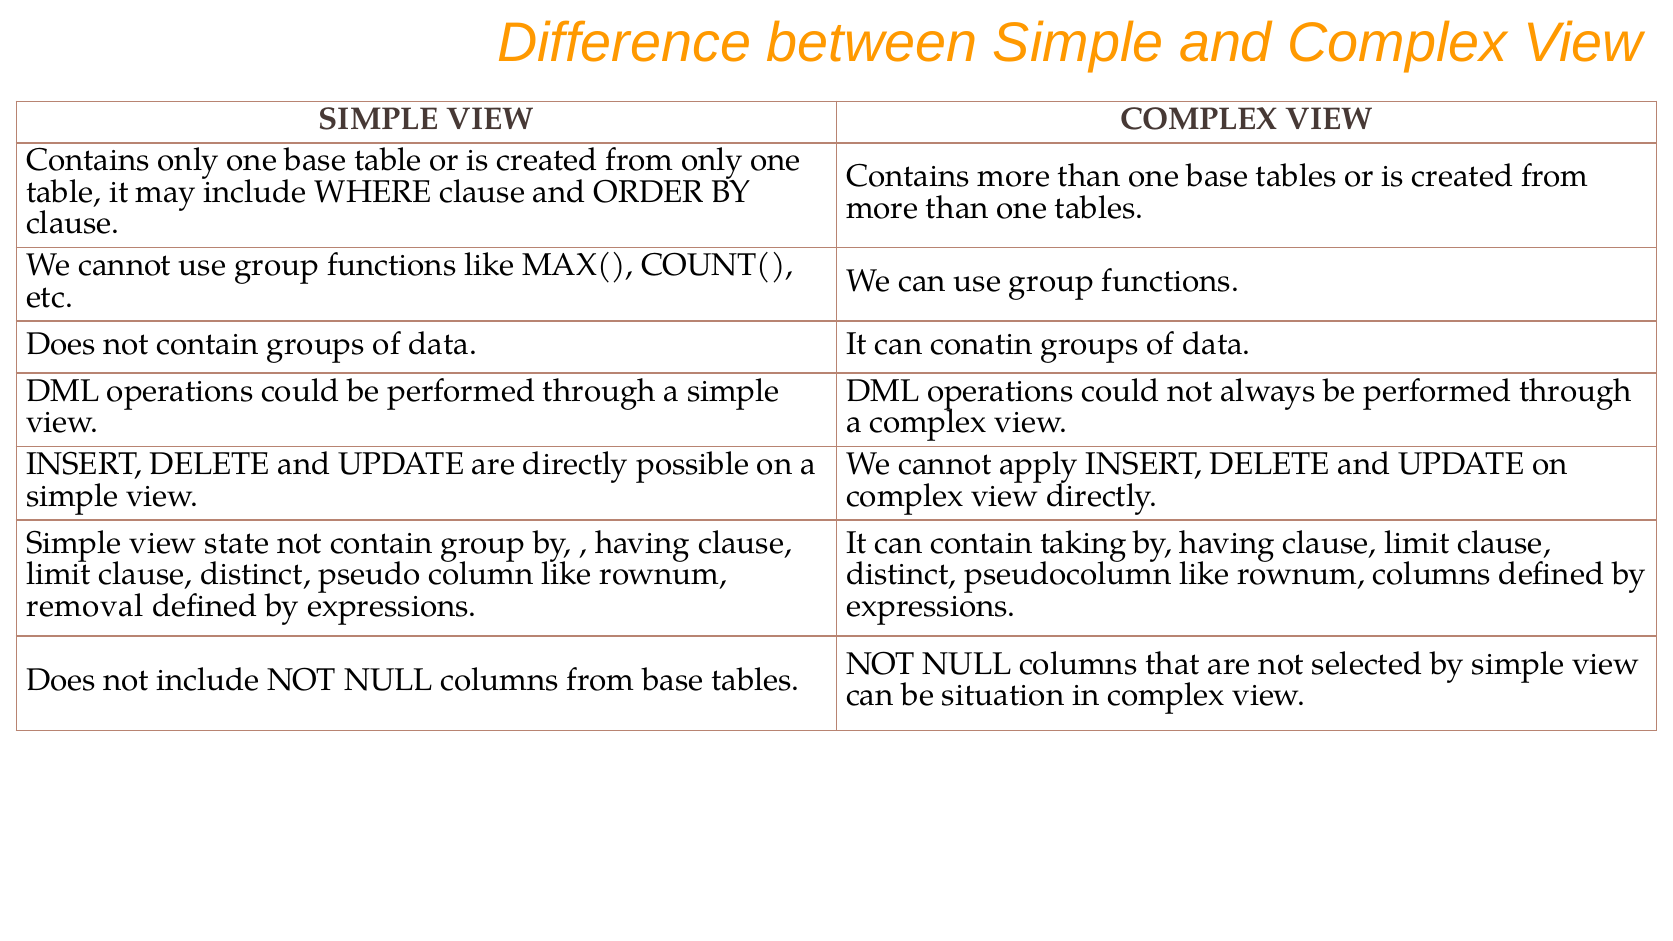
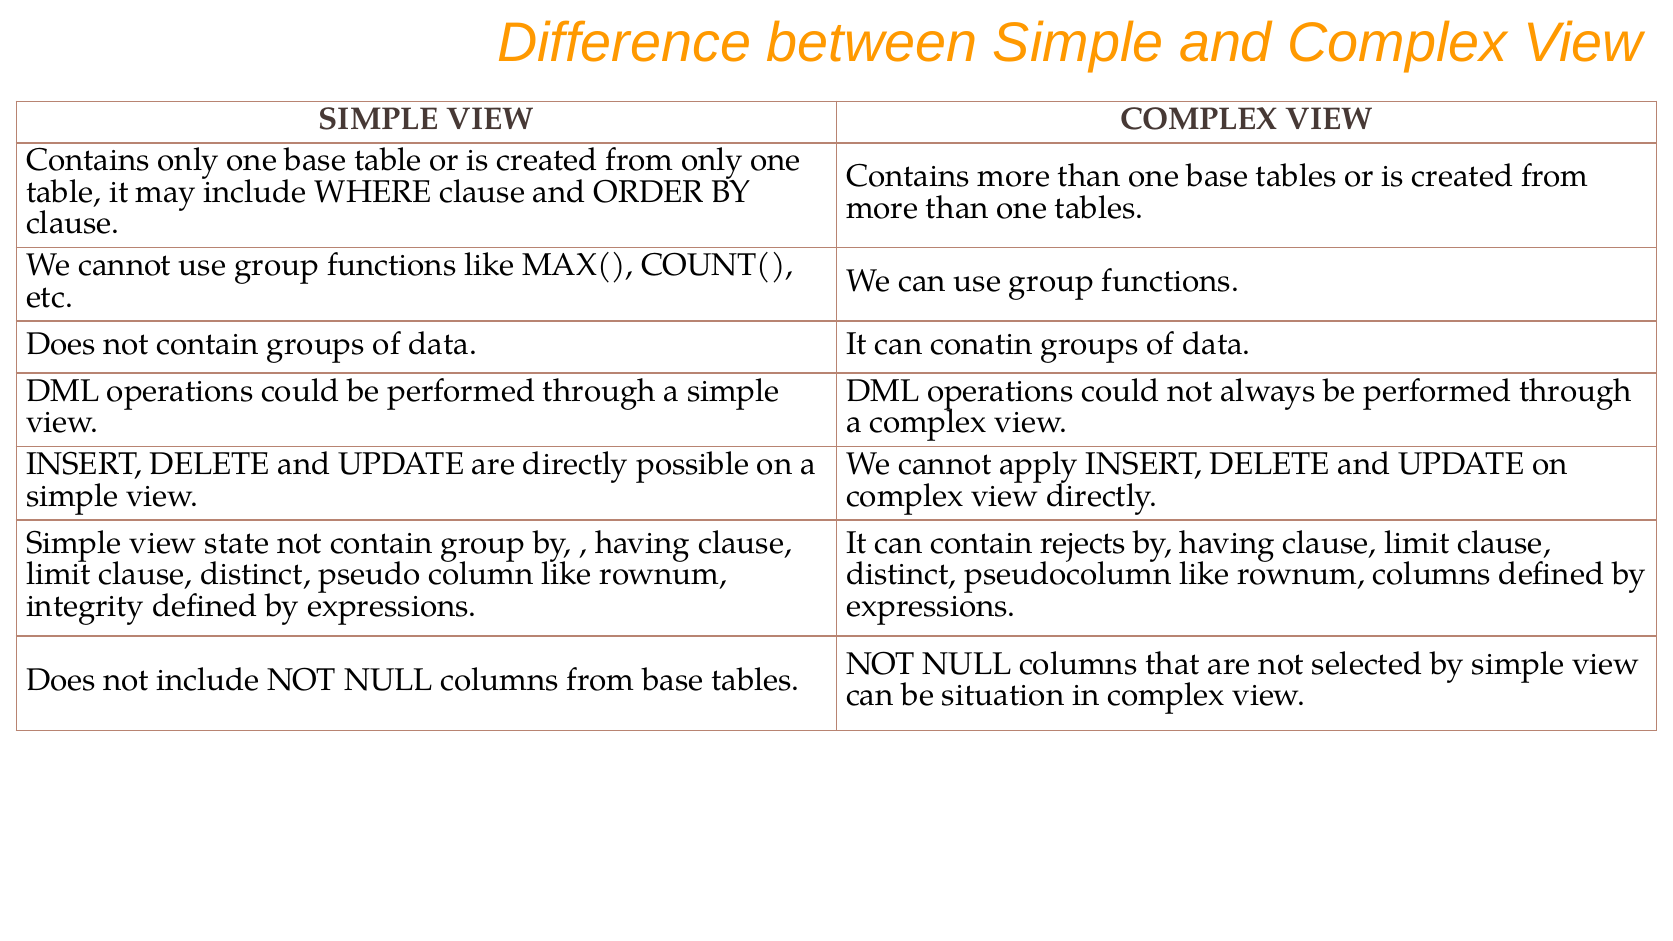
taking: taking -> rejects (1083, 543)
removal: removal -> integrity (85, 606)
